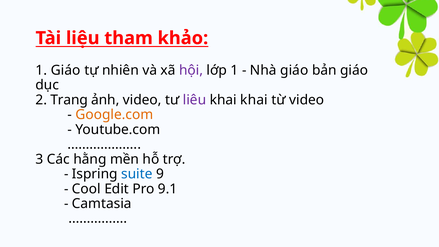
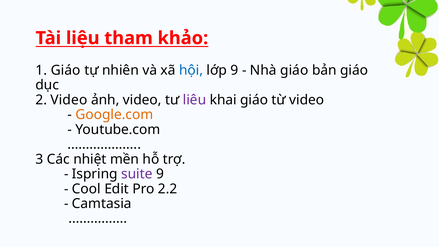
hội colour: purple -> blue (191, 70)
lớp 1: 1 -> 9 (235, 70)
2 Trang: Trang -> Video (69, 100)
khai khai: khai -> giáo (254, 100)
hằng: hằng -> nhiệt (90, 159)
suite colour: blue -> purple (137, 174)
9.1: 9.1 -> 2.2 (168, 189)
